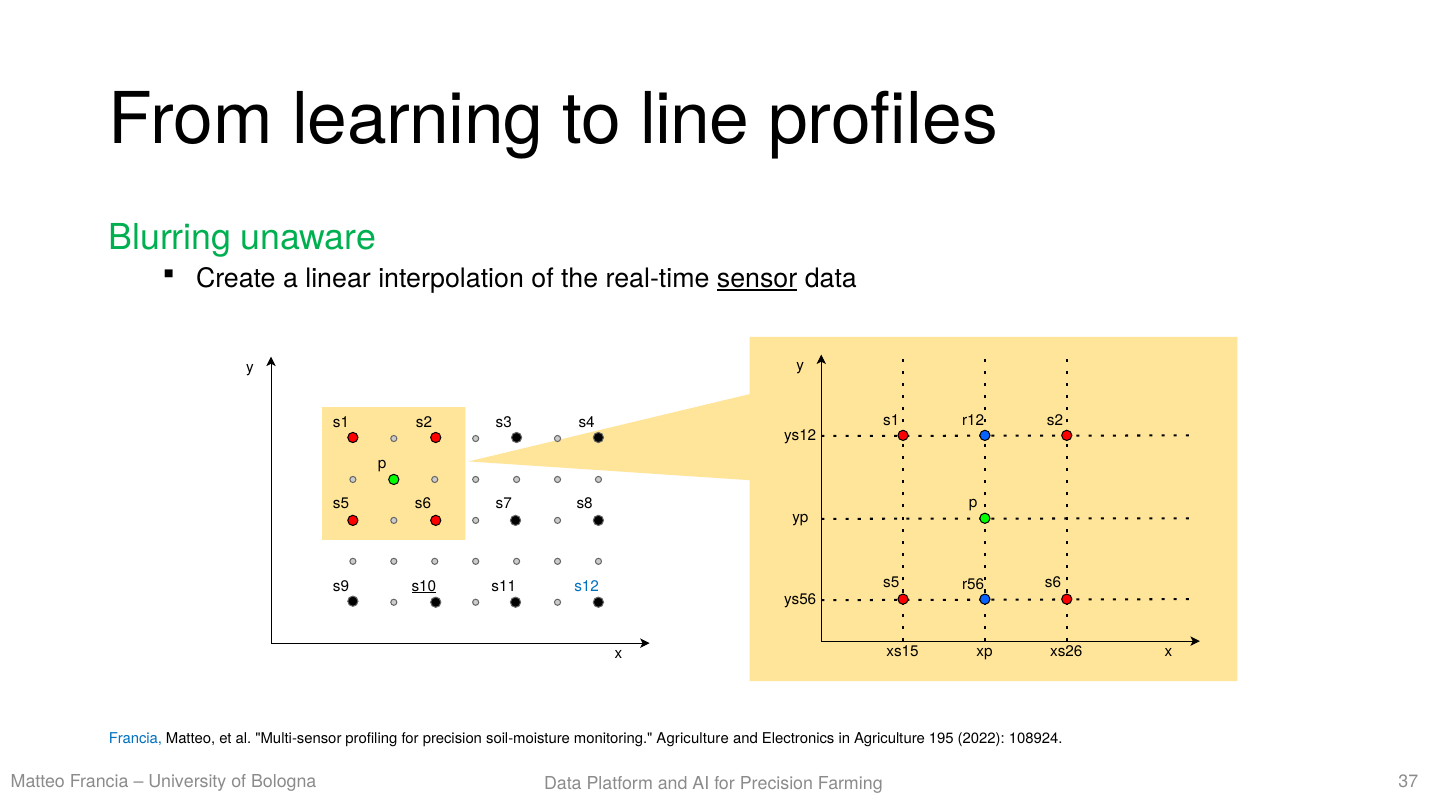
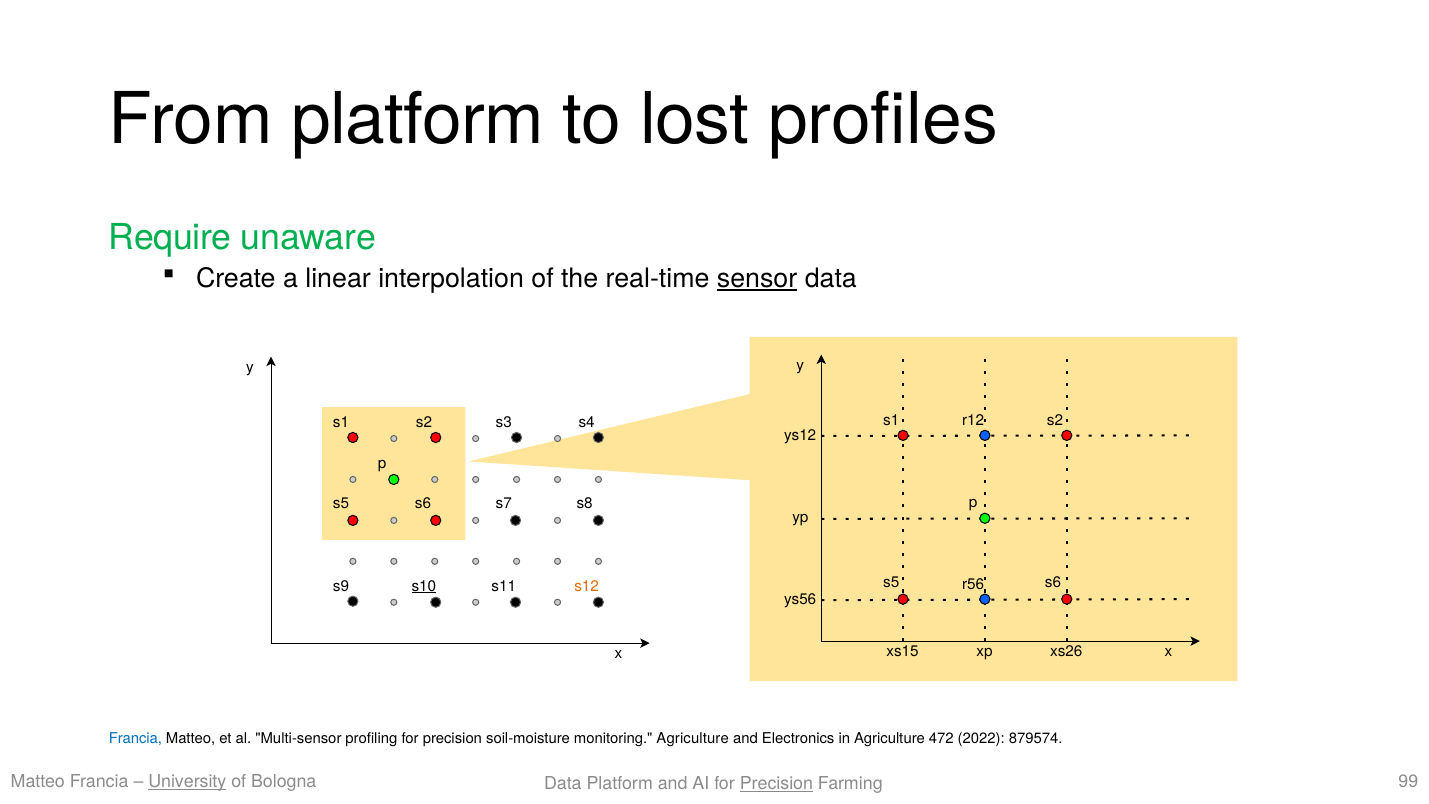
From learning: learning -> platform (418, 120)
line: line -> lost (695, 120)
Blurring: Blurring -> Require (170, 237)
s12 colour: blue -> orange (587, 586)
195: 195 -> 472 (941, 738)
108924: 108924 -> 879574 (1036, 738)
University underline: none -> present (187, 782)
37: 37 -> 99 (1408, 782)
Precision underline: none -> present (776, 784)
